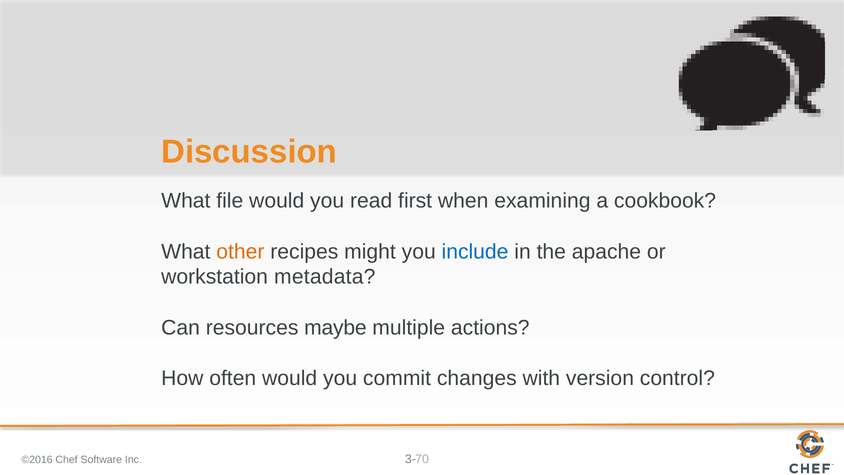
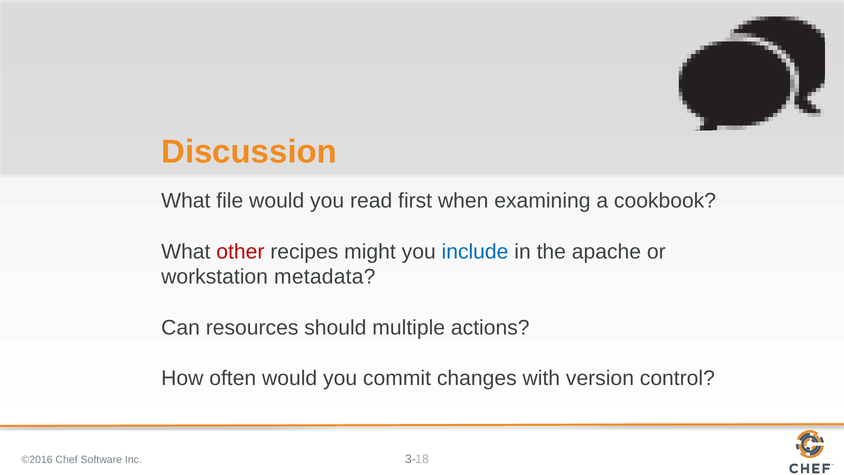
other colour: orange -> red (240, 252)
maybe: maybe -> should (335, 327)
70: 70 -> 18 (422, 459)
